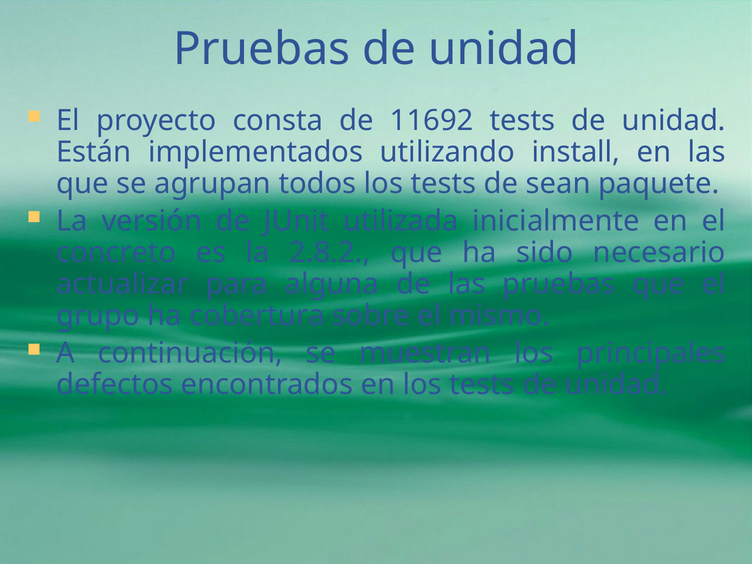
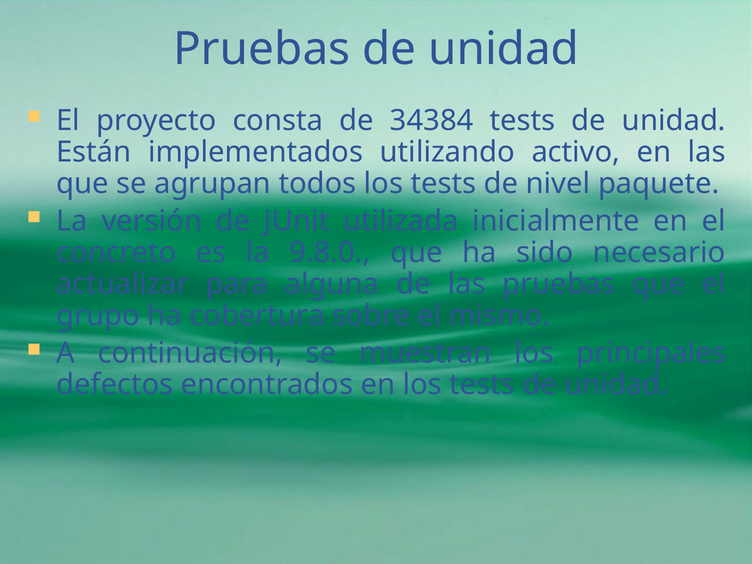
11692: 11692 -> 34384 (432, 120)
install: install -> activo (576, 152)
sean: sean -> nivel (558, 184)
2.8.2: 2.8.2 -> 9.8.0 (330, 253)
